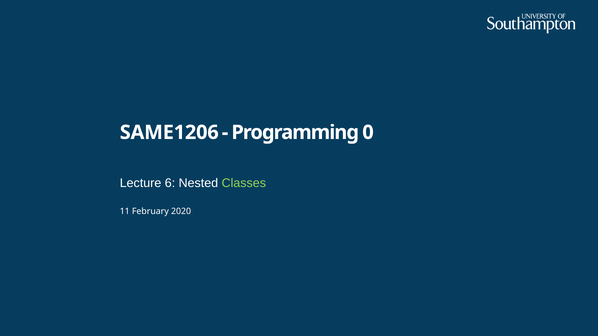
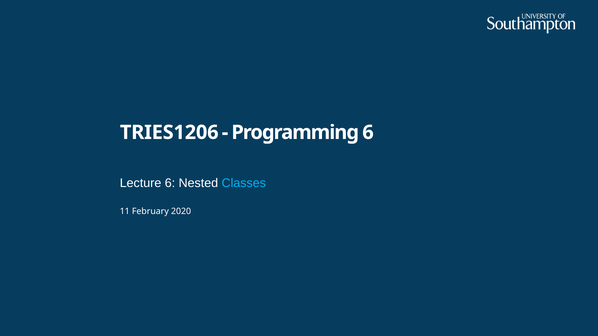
SAME1206: SAME1206 -> TRIES1206 (169, 133)
Programming 0: 0 -> 6 (368, 133)
Classes colour: light green -> light blue (244, 183)
